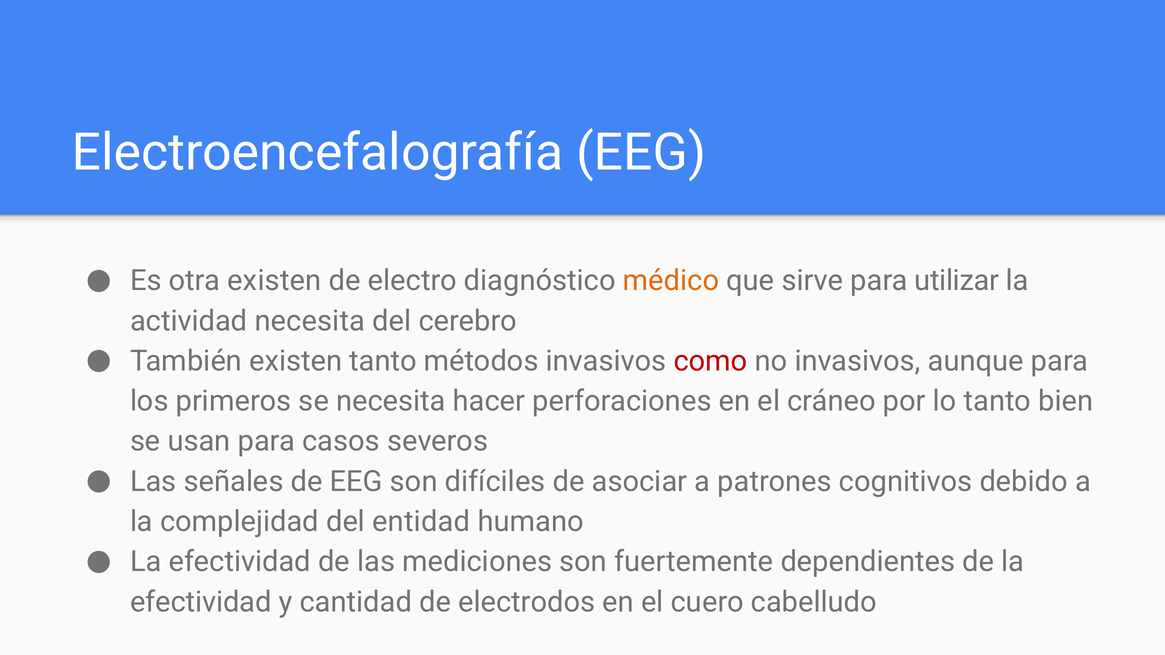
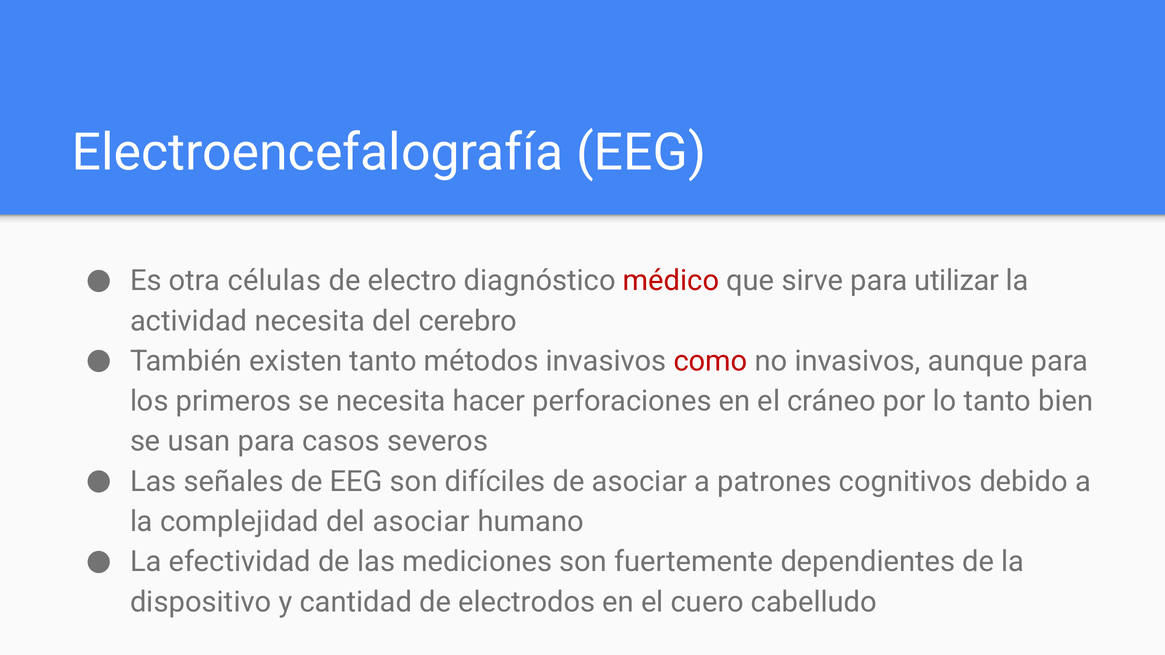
otra existen: existen -> células (274, 281)
médico colour: orange -> red (671, 281)
del entidad: entidad -> asociar (421, 522)
efectividad: efectividad -> dispositivo (201, 602)
